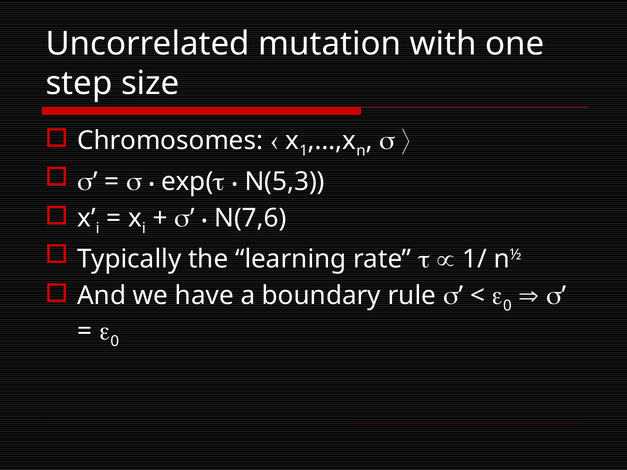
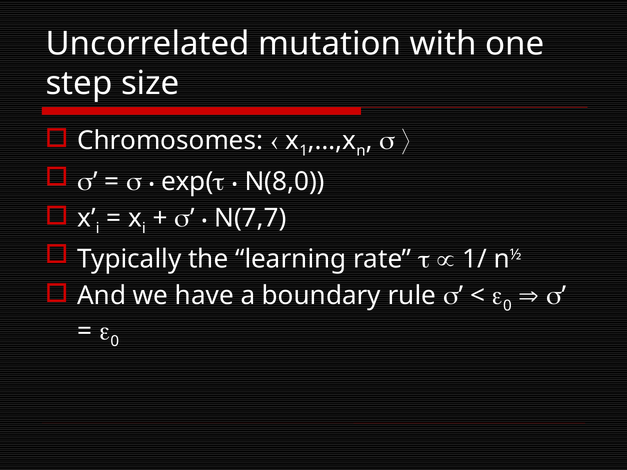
N(5,3: N(5,3 -> N(8,0 (285, 182)
N(7,6: N(7,6 -> N(7,7 (250, 218)
